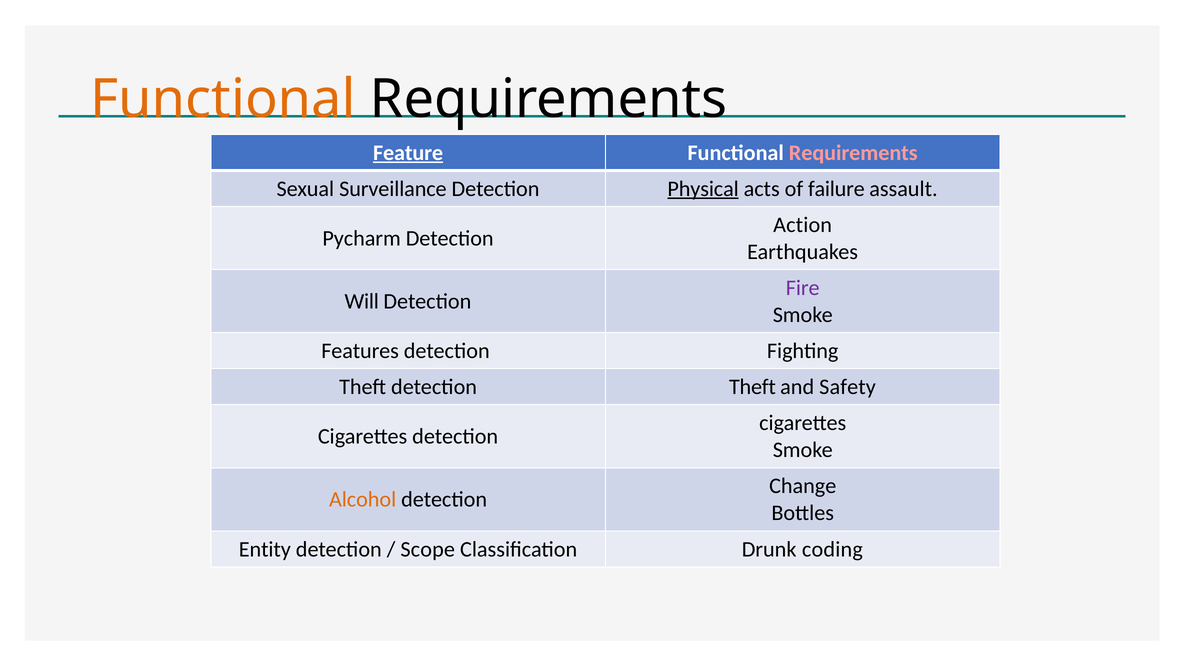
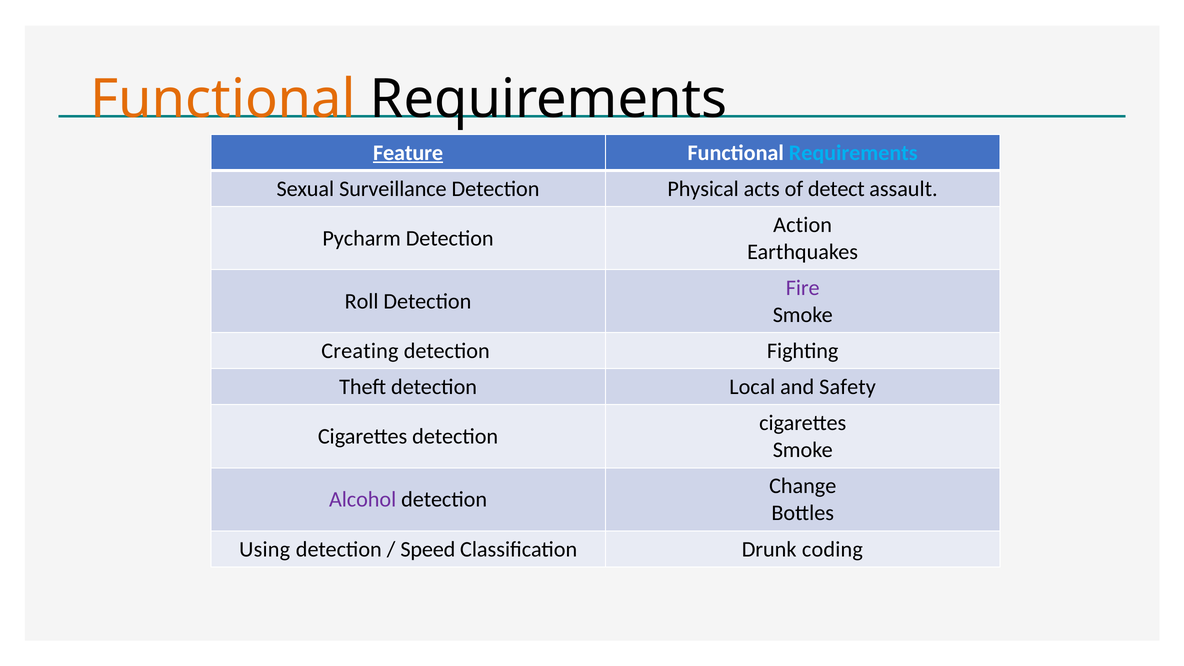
Requirements colour: pink -> light blue (853, 153)
Physical underline: present -> none (703, 189)
failure: failure -> detect (836, 189)
Will: Will -> Roll (362, 301)
Features: Features -> Creating (360, 351)
detection Theft: Theft -> Local (752, 387)
Alcohol colour: orange -> purple (363, 500)
Entity: Entity -> Using (265, 549)
Scope: Scope -> Speed (428, 549)
